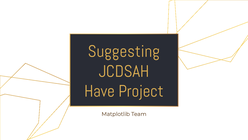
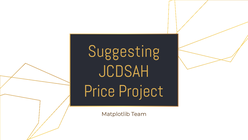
Have: Have -> Price (100, 91)
